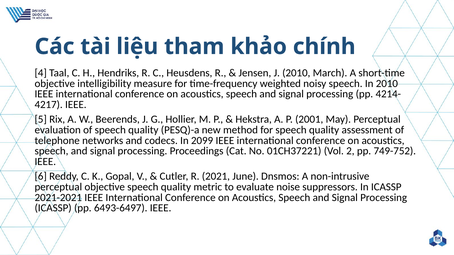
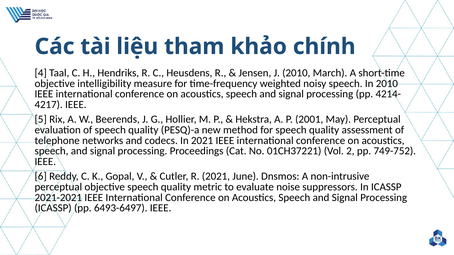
In 2099: 2099 -> 2021 (202, 141)
